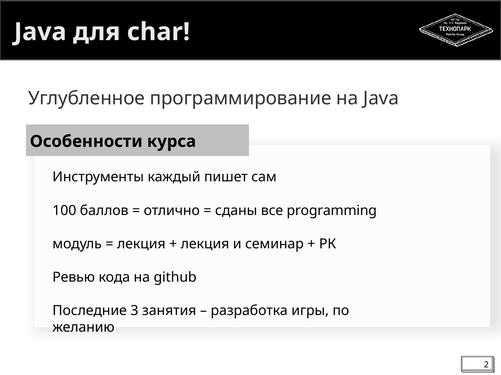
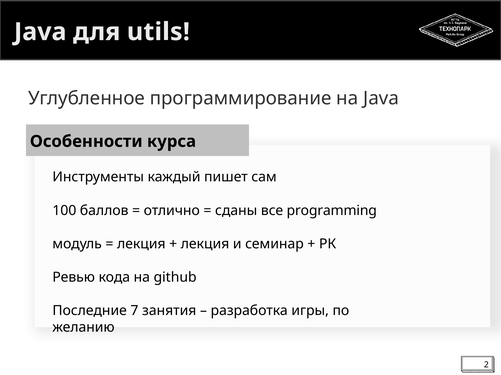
char: char -> utils (158, 32)
3: 3 -> 7 (134, 311)
